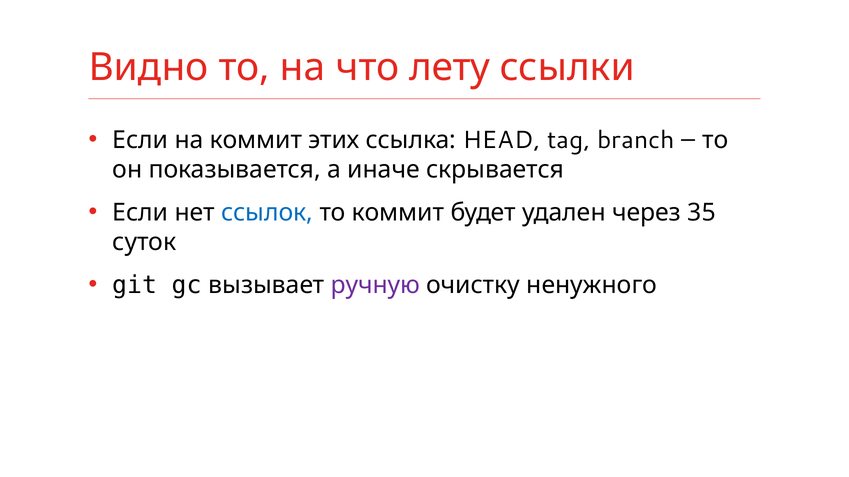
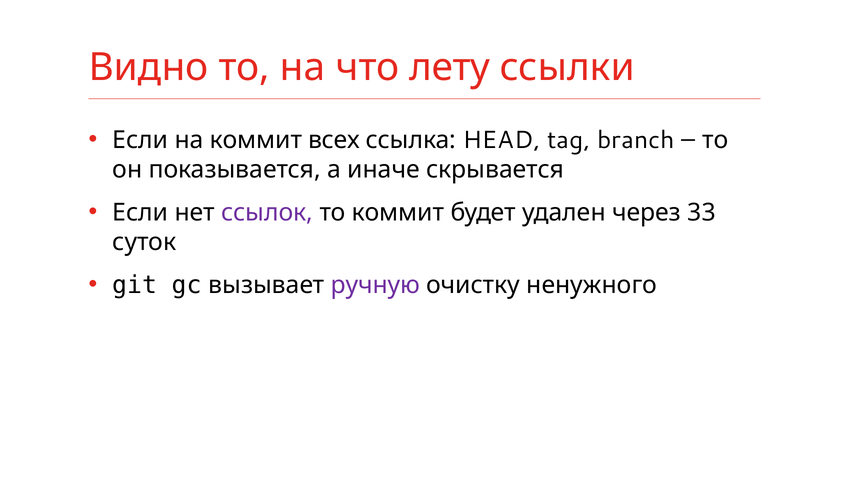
этих: этих -> всех (334, 140)
ссылок colour: blue -> purple (267, 213)
35: 35 -> 33 (702, 213)
